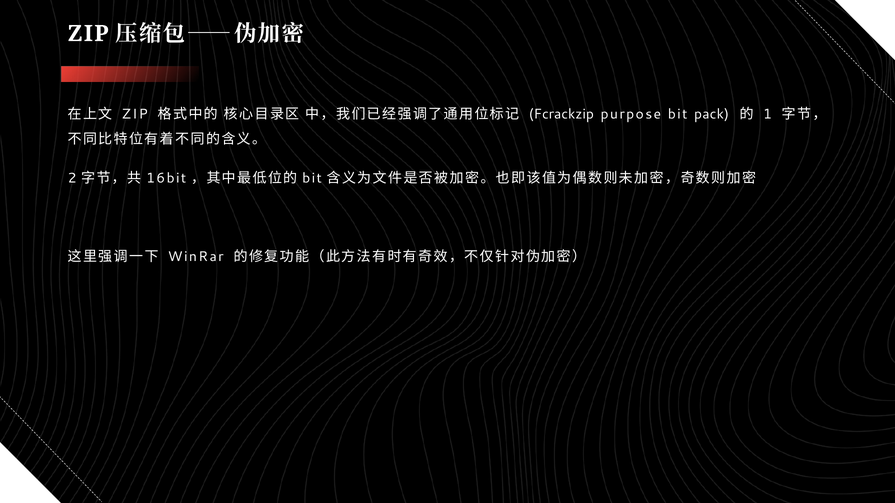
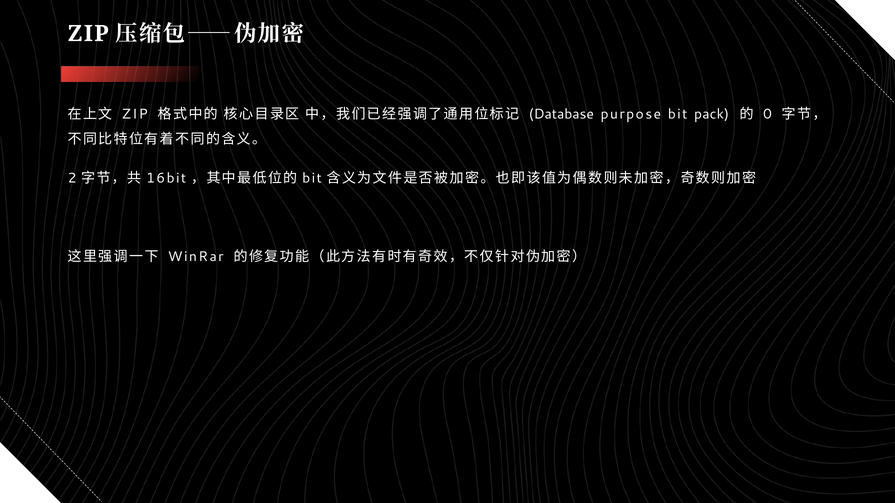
Fcrackzip: Fcrackzip -> Database (561, 114)
1: 1 -> 0 (767, 114)
